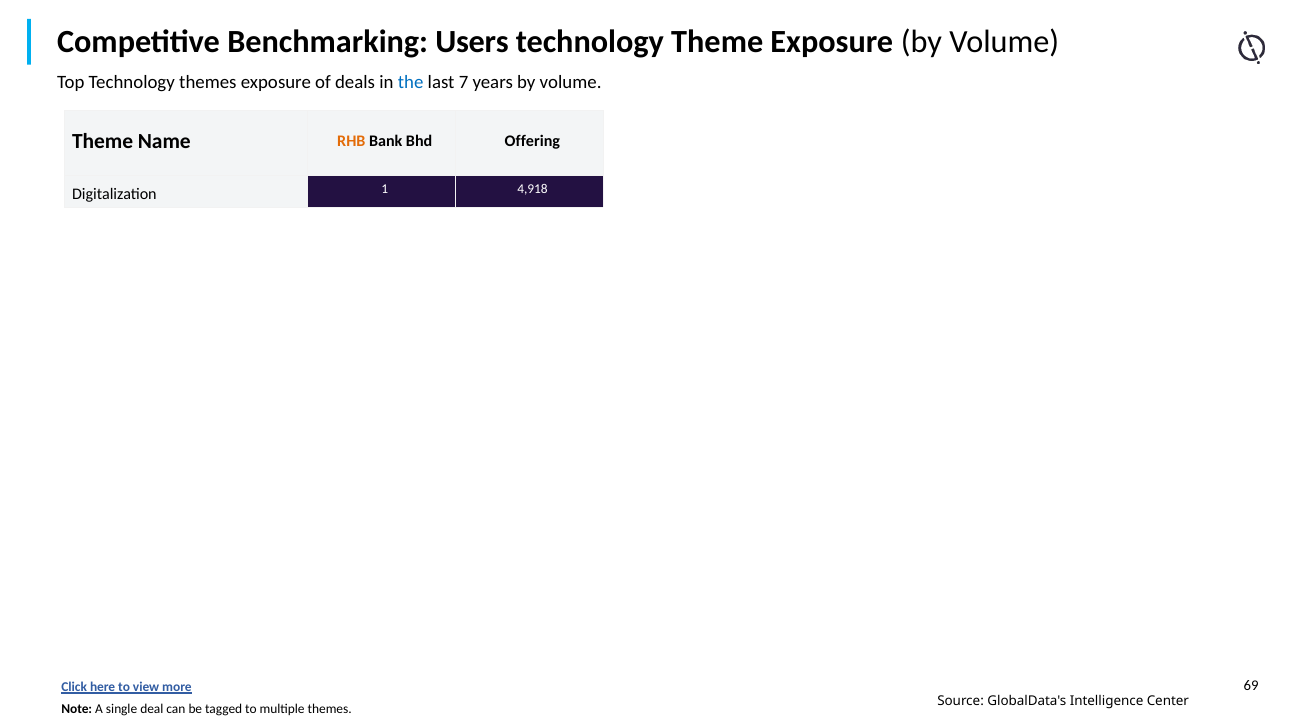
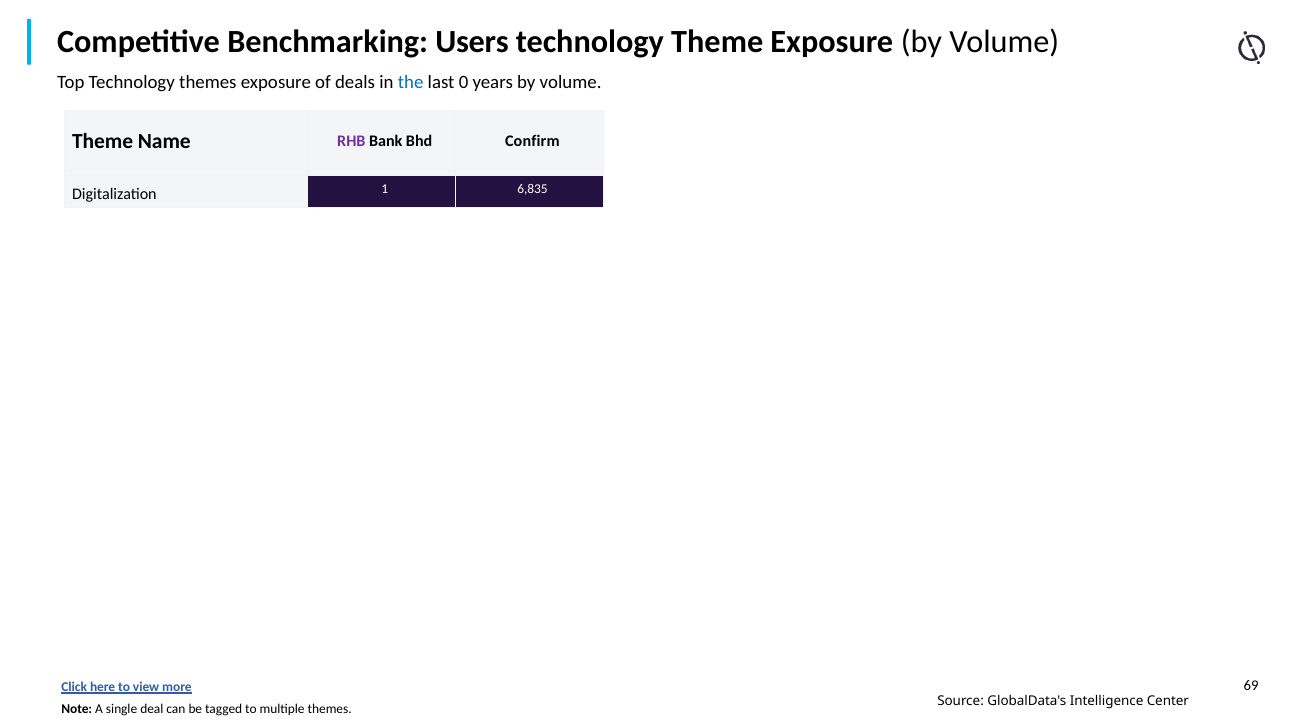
7: 7 -> 0 (464, 83)
RHB colour: orange -> purple (351, 141)
Offering: Offering -> Confirm (532, 141)
4,918: 4,918 -> 6,835 (533, 189)
